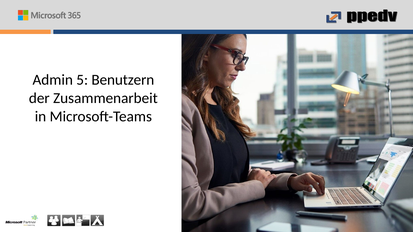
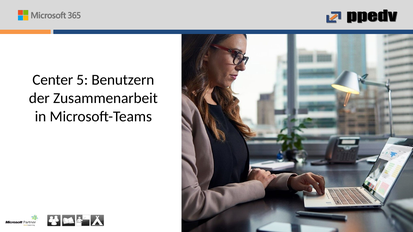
Admin: Admin -> Center (53, 80)
